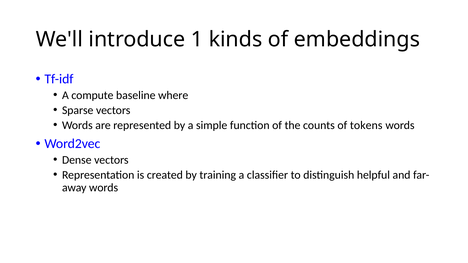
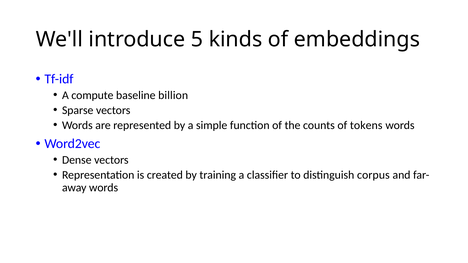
1: 1 -> 5 (197, 39)
where: where -> billion (173, 95)
helpful: helpful -> corpus (373, 175)
